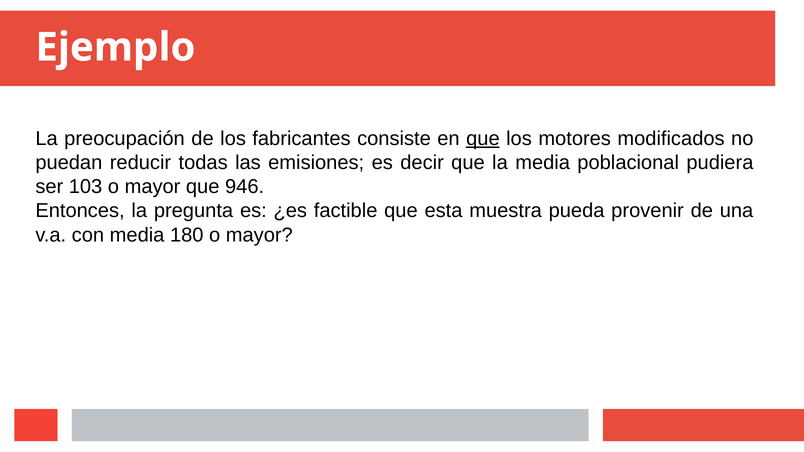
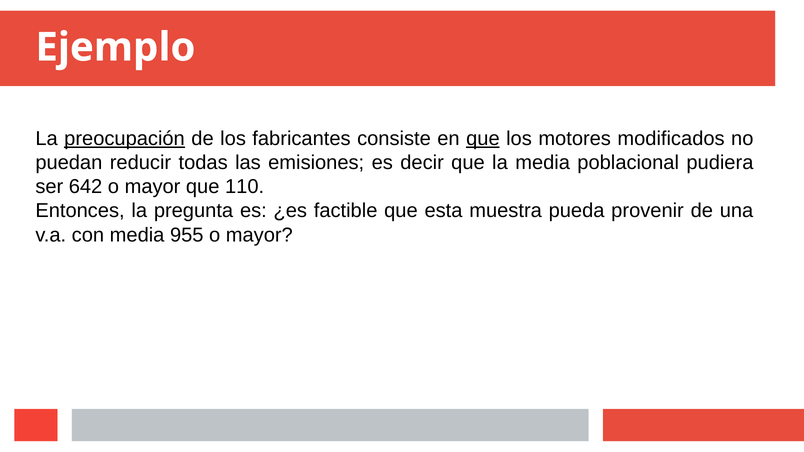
preocupación underline: none -> present (125, 139)
103: 103 -> 642 (86, 187)
946: 946 -> 110 (245, 187)
180: 180 -> 955 (187, 235)
